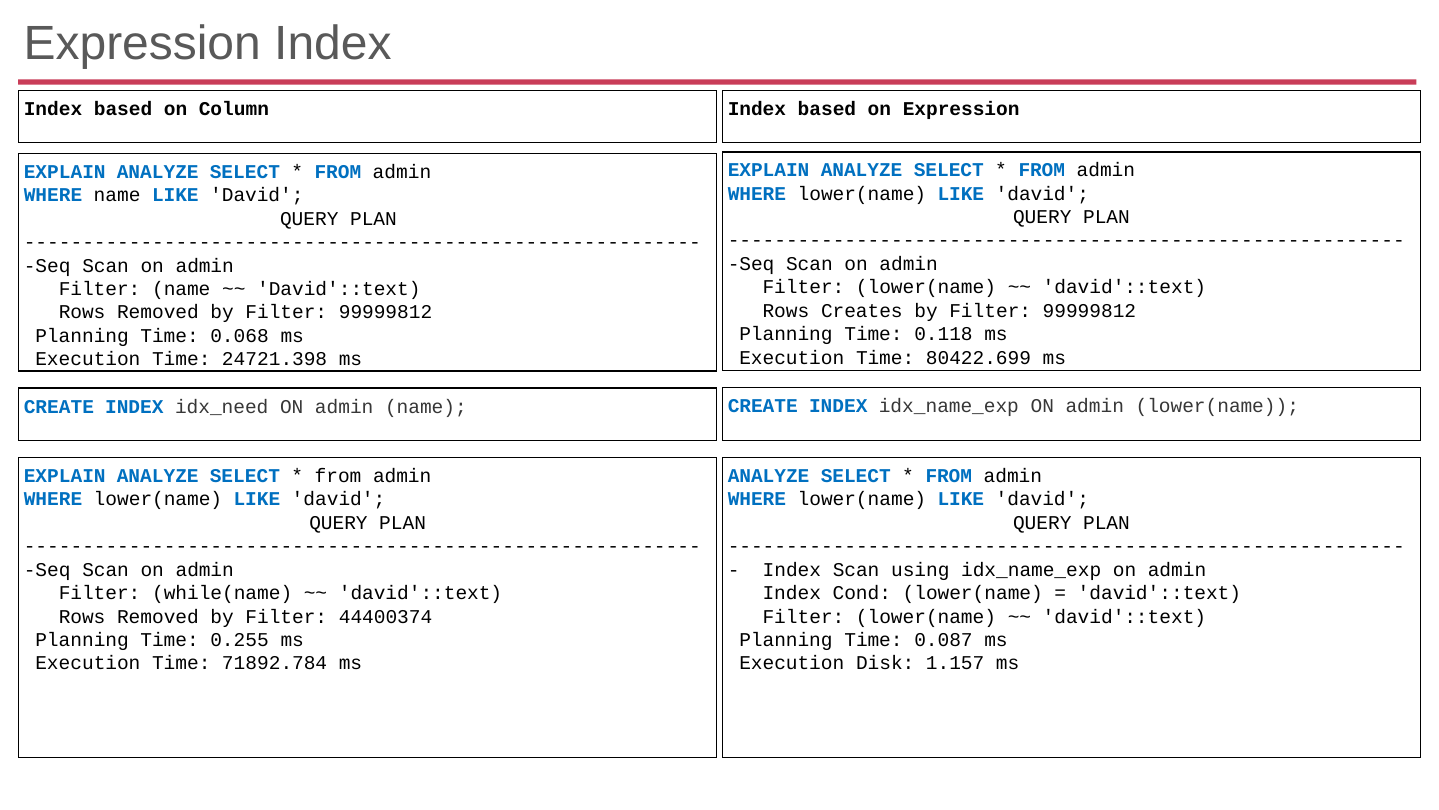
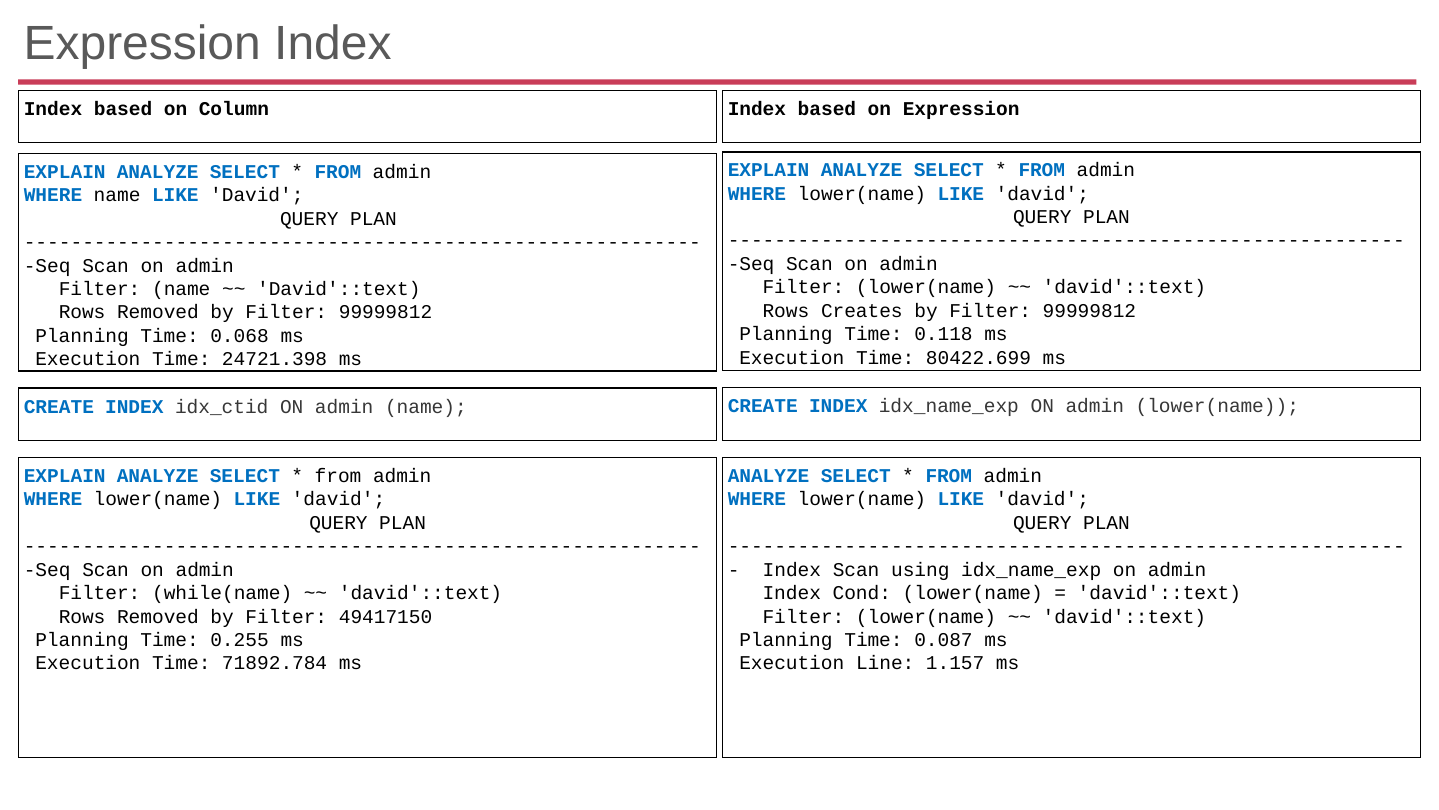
idx_need: idx_need -> idx_ctid (222, 406)
44400374: 44400374 -> 49417150 (386, 616)
Disk: Disk -> Line (885, 663)
